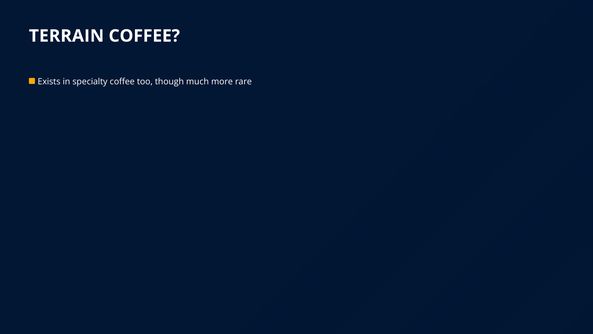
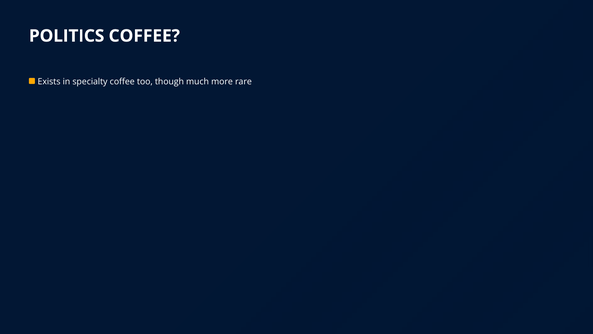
TERRAIN: TERRAIN -> POLITICS (67, 36)
